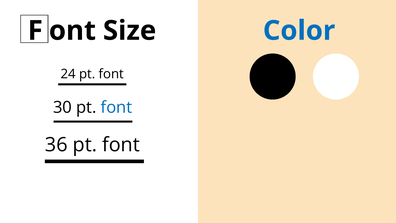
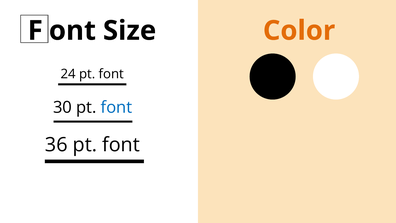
Color colour: blue -> orange (299, 31)
